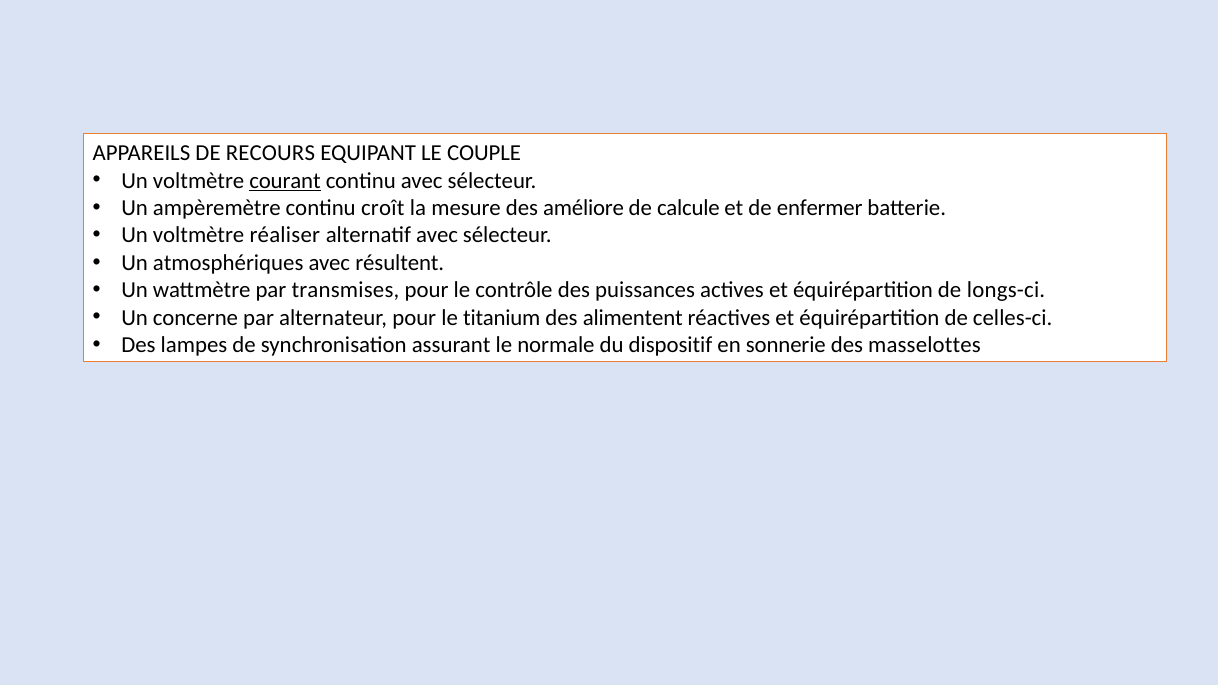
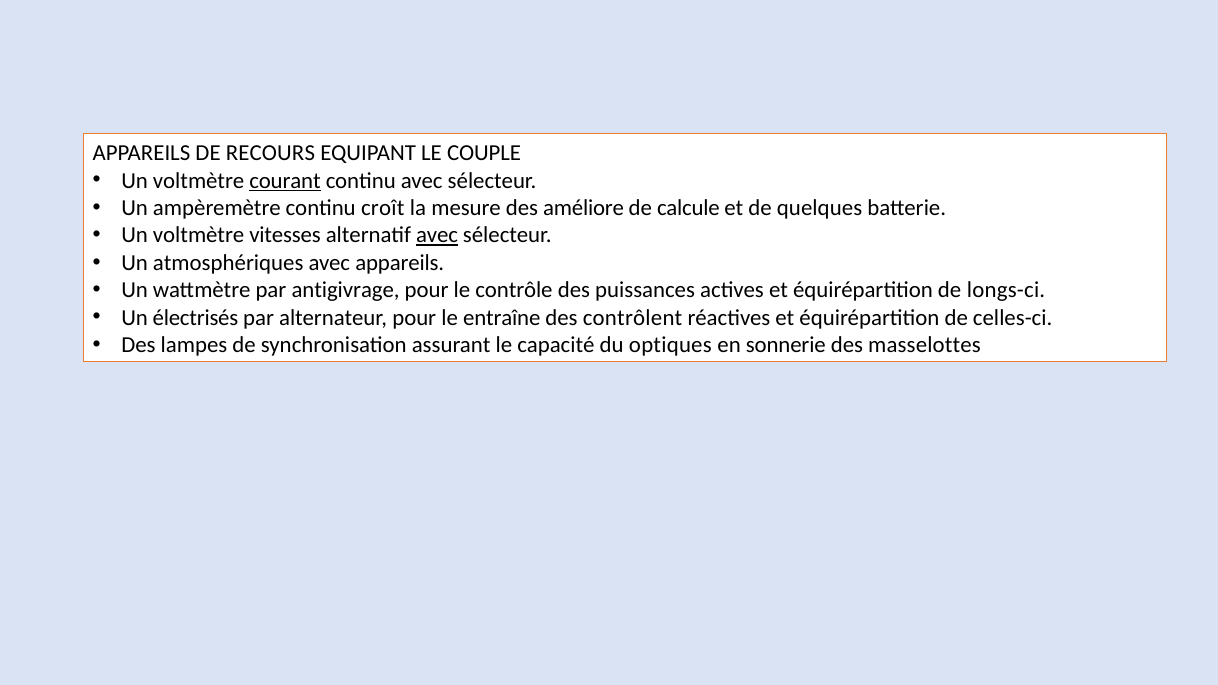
enfermer: enfermer -> quelques (820, 208)
réaliser: réaliser -> vitesses (285, 235)
avec underline: none -> present (437, 235)
avec résultent: résultent -> appareils (400, 263)
transmises: transmises -> antigivrage (346, 290)
concerne: concerne -> électrisés (196, 318)
titanium: titanium -> entraîne (502, 318)
alimentent: alimentent -> contrôlent (633, 318)
normale: normale -> capacité (556, 345)
dispositif: dispositif -> optiques (670, 345)
